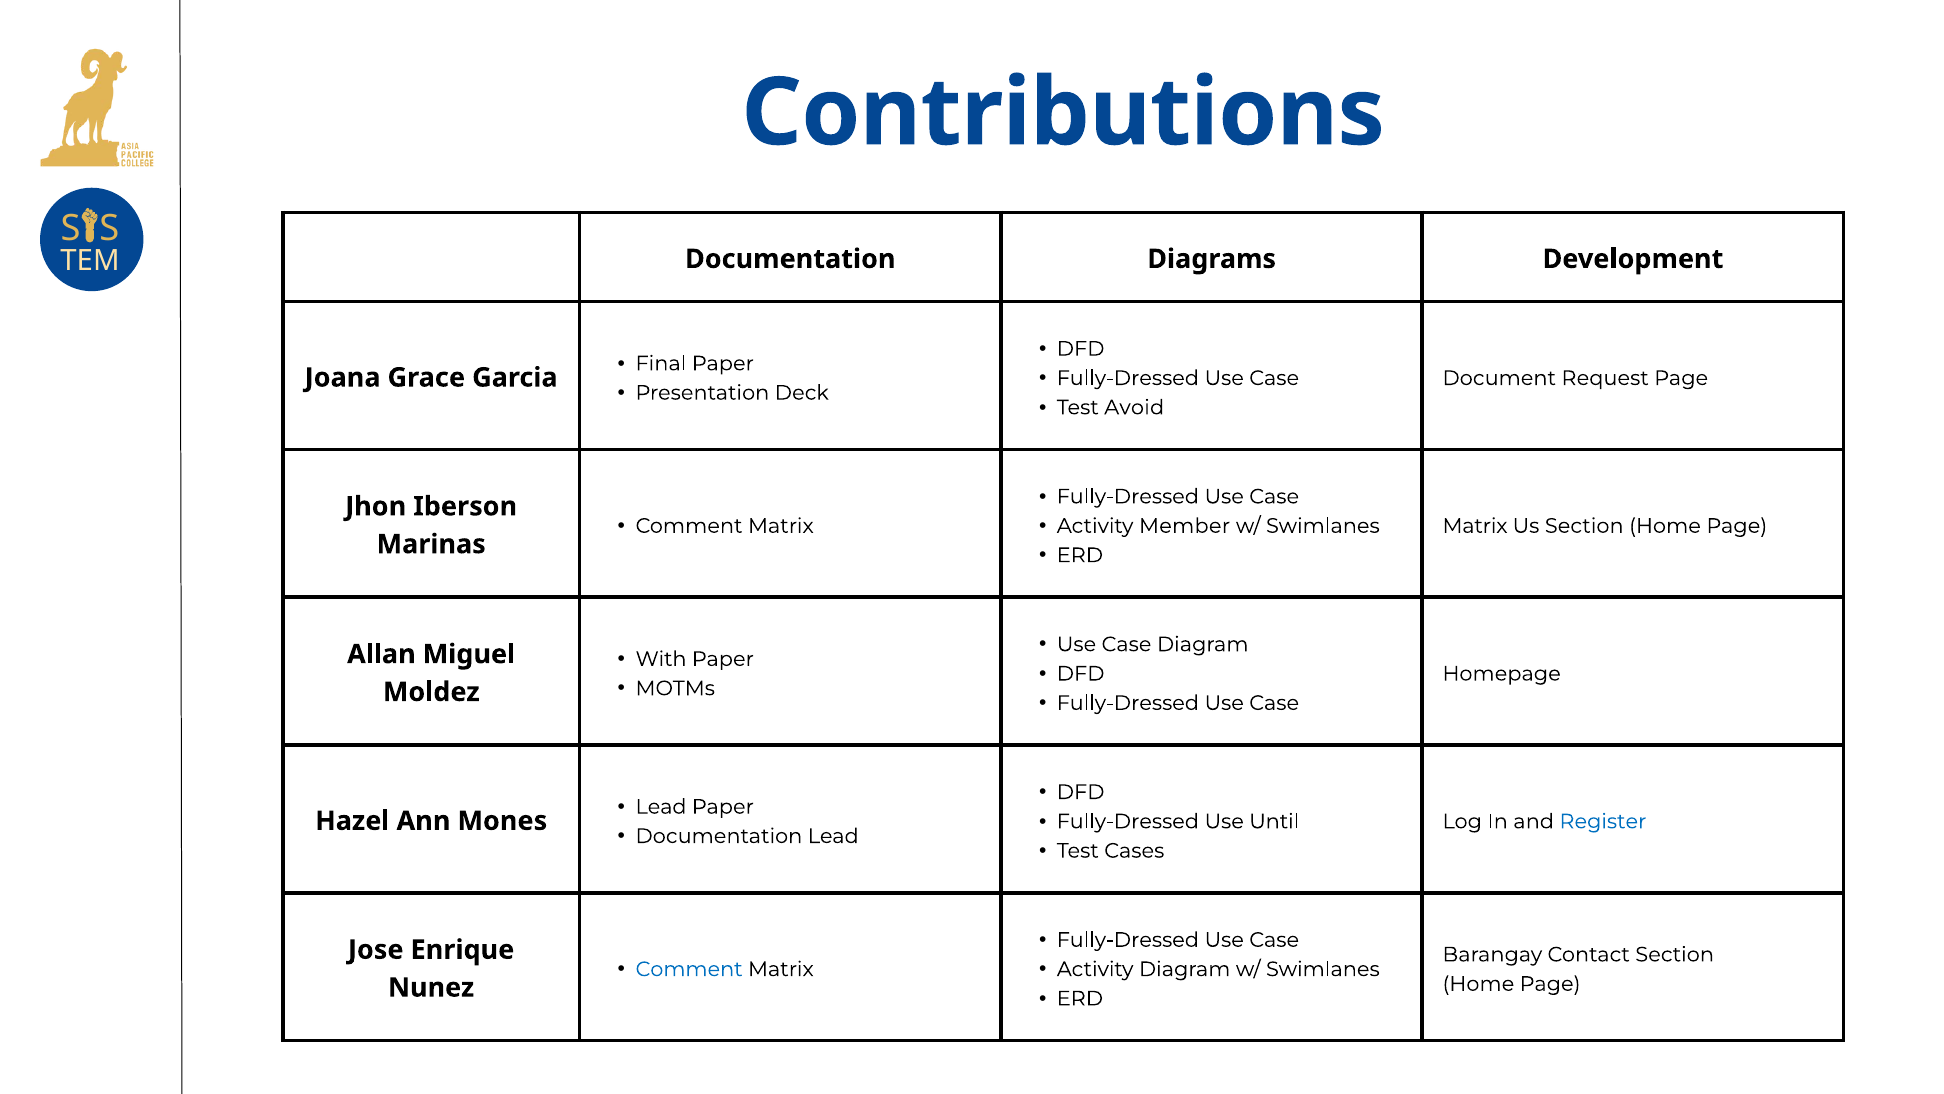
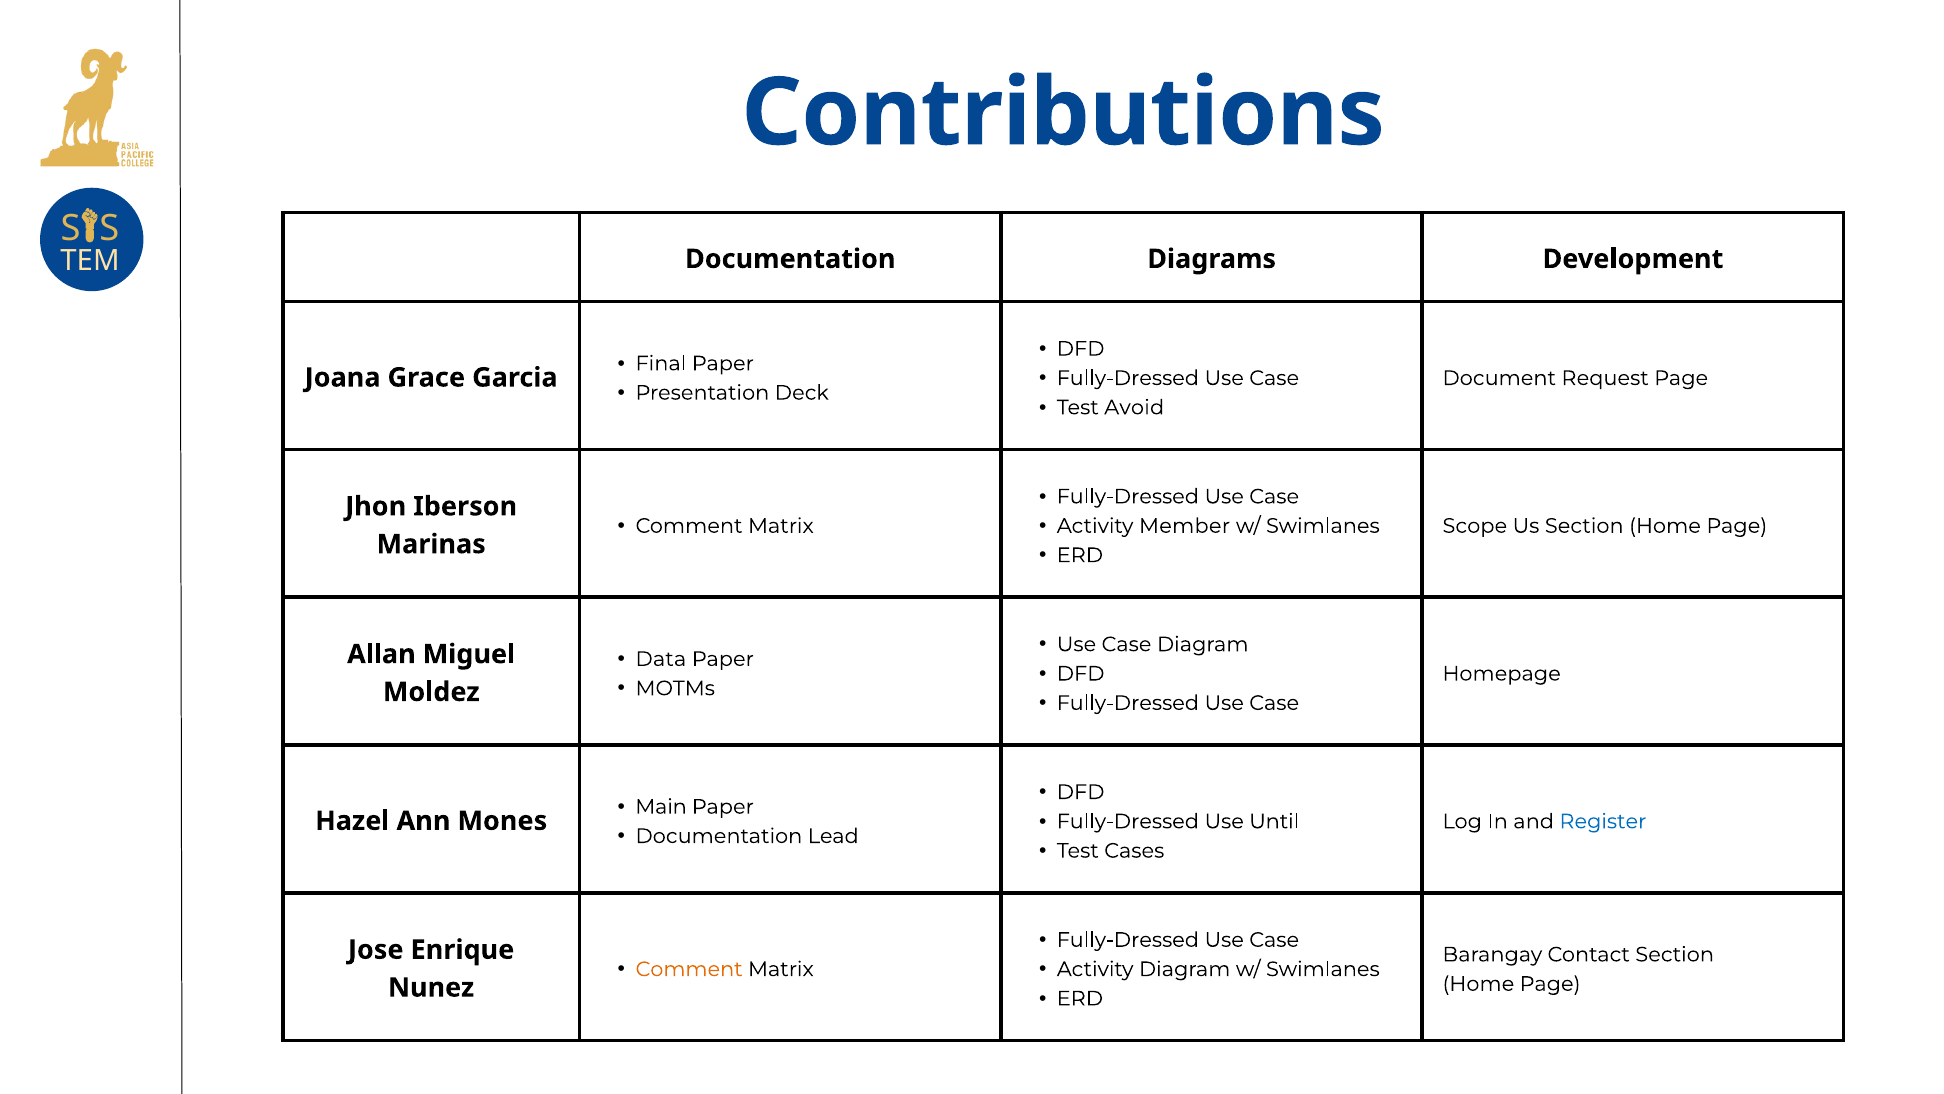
Matrix: Matrix -> Scope (1475, 526)
With: With -> Data (661, 659)
Lead: Lead -> Main (661, 806)
Comment colour: blue -> orange (689, 969)
